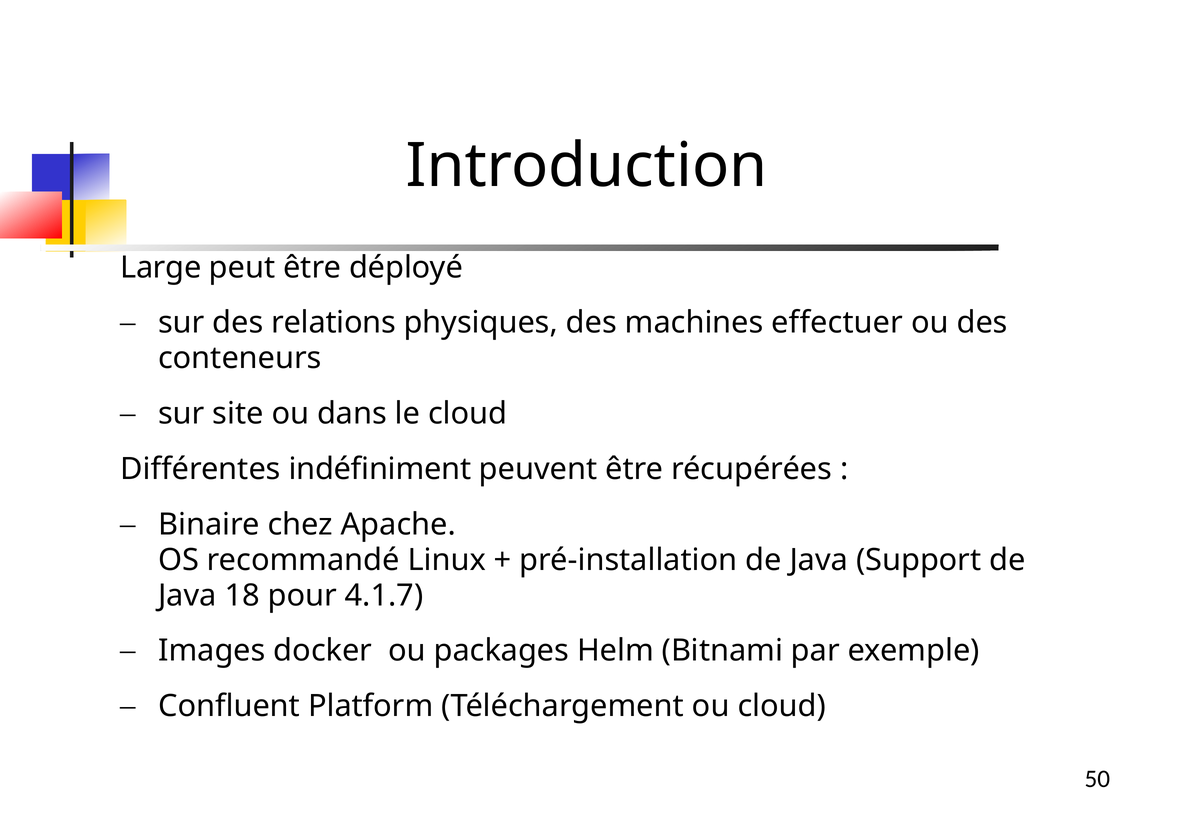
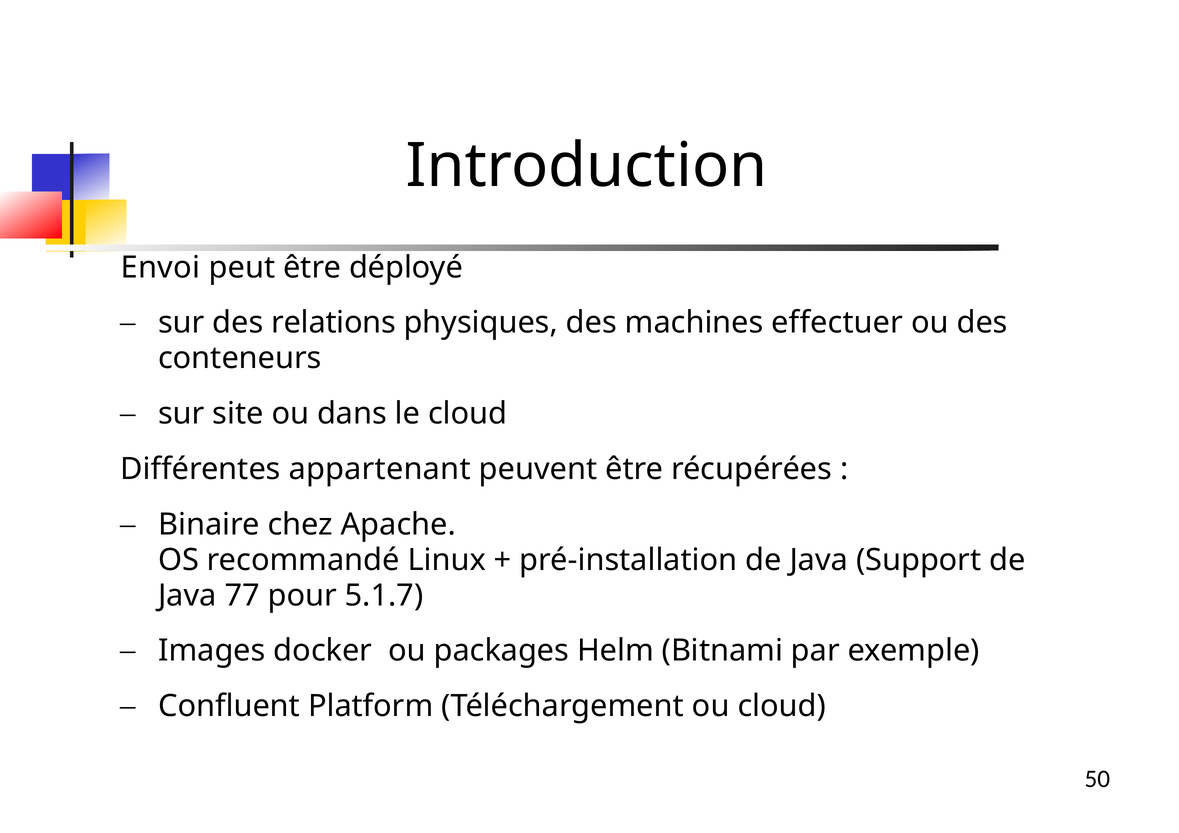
Large: Large -> Envoi (160, 268)
indéfiniment: indéfiniment -> appartenant (380, 469)
18: 18 -> 77 (242, 596)
4.1.7: 4.1.7 -> 5.1.7 (384, 596)
